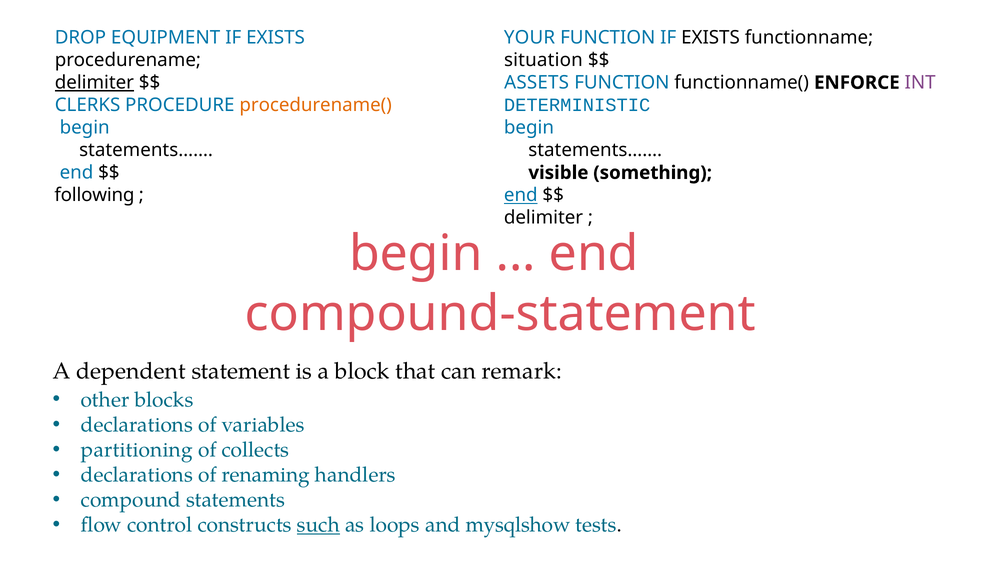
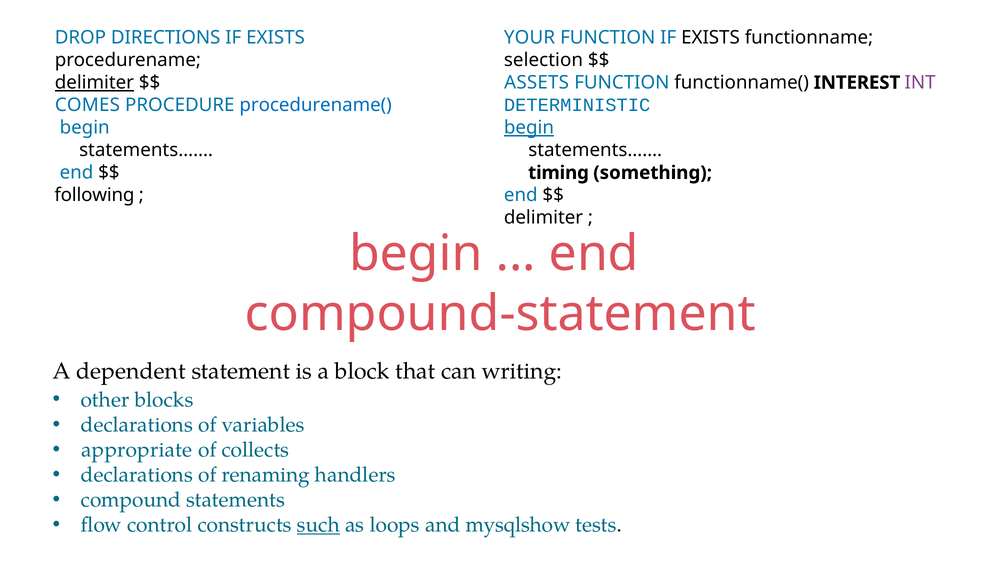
EQUIPMENT: EQUIPMENT -> DIRECTIONS (166, 38)
situation: situation -> selection (543, 60)
ENFORCE: ENFORCE -> INTEREST (857, 83)
CLERKS: CLERKS -> COMES (87, 105)
procedurename( colour: orange -> blue (316, 105)
begin underline: none -> present (529, 128)
visible: visible -> timing (559, 173)
end underline: present -> none (521, 195)
remark: remark -> writing (522, 371)
partitioning: partitioning -> appropriate (137, 450)
